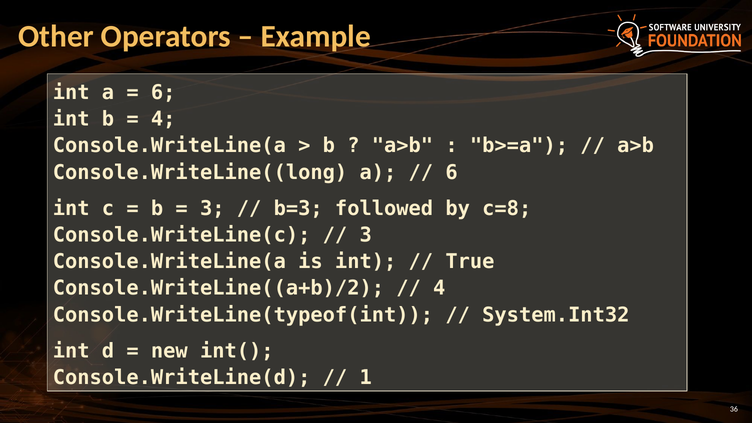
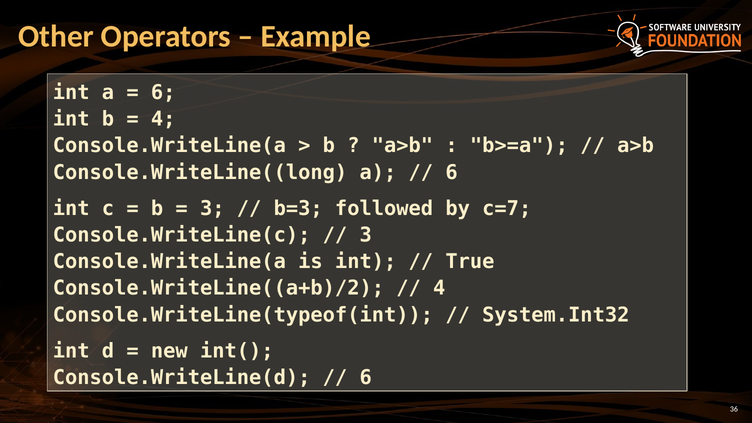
c=8: c=8 -> c=7 (507, 208)
1: 1 -> 6 (366, 378)
